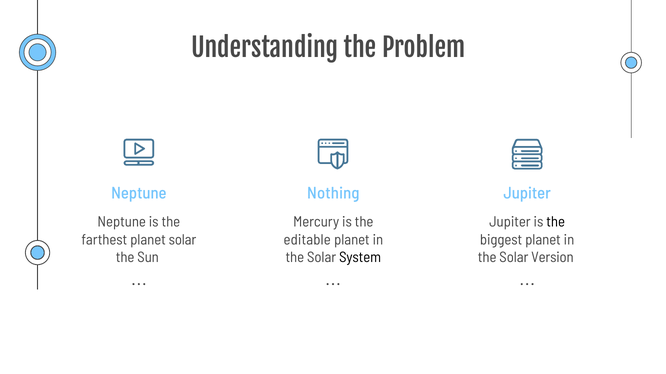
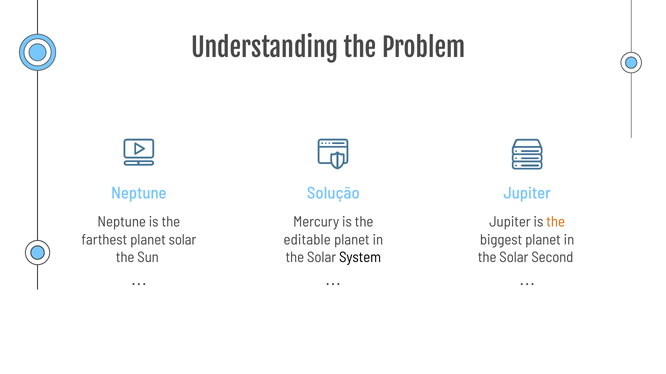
Nothing: Nothing -> Solução (333, 194)
the colour: black -> orange (556, 222)
Version: Version -> Second (552, 258)
